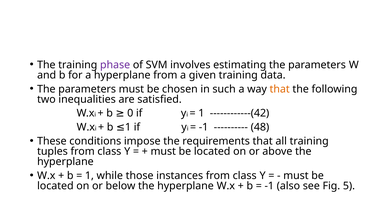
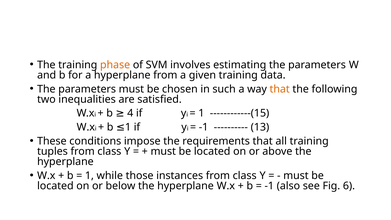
phase colour: purple -> orange (115, 65)
0: 0 -> 4 (130, 113)
------------(42: ------------(42 -> ------------(15 (240, 113)
48: 48 -> 13 (260, 127)
5: 5 -> 6 (349, 186)
